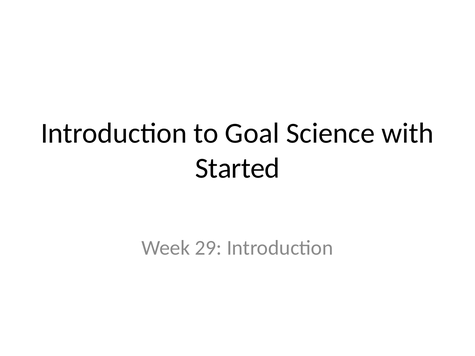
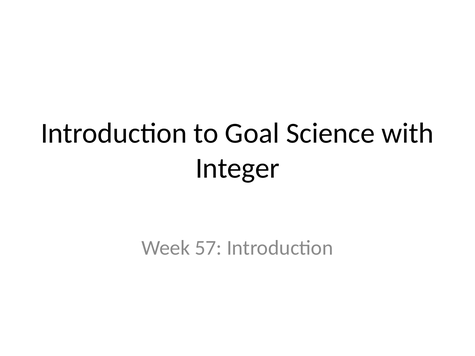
Started: Started -> Integer (237, 168)
29: 29 -> 57 (208, 248)
